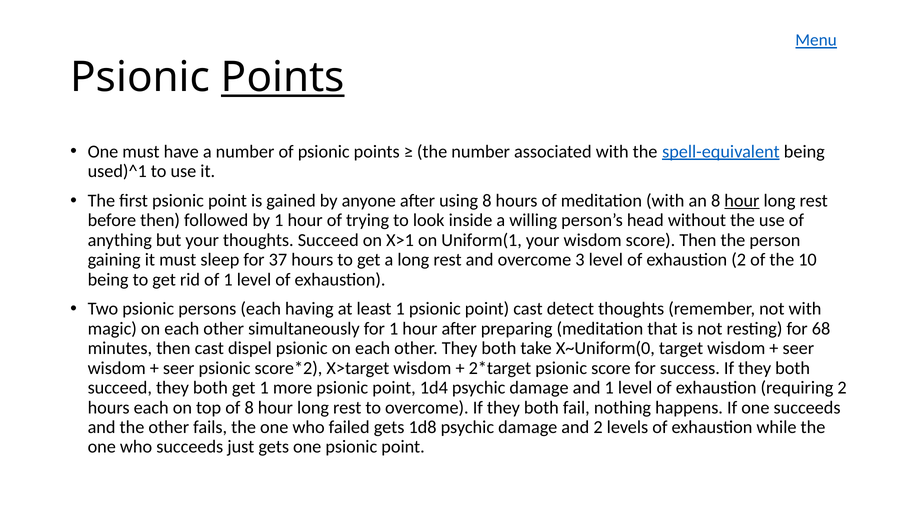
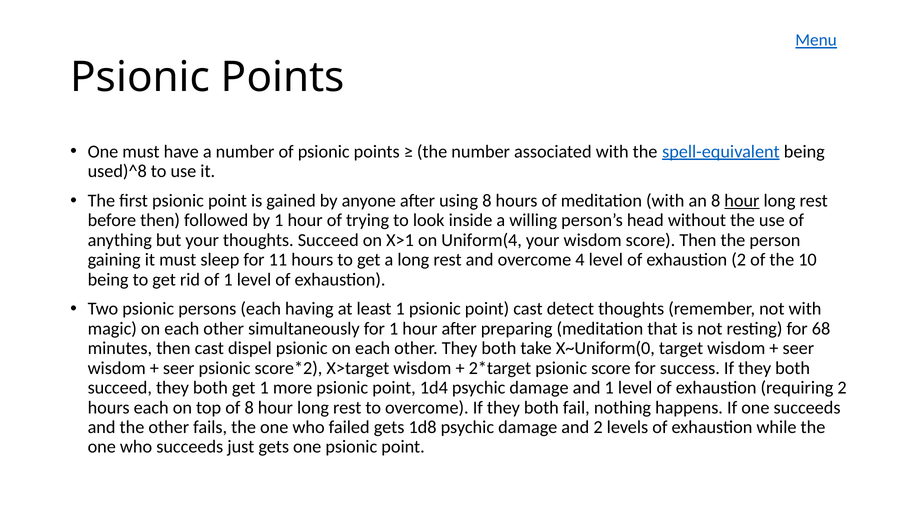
Points underline: present -> none (283, 78)
used)^1: used)^1 -> used)^8 (117, 171)
Uniform(1: Uniform(1 -> Uniform(4 (482, 240)
37: 37 -> 11 (278, 260)
3: 3 -> 4 (580, 260)
